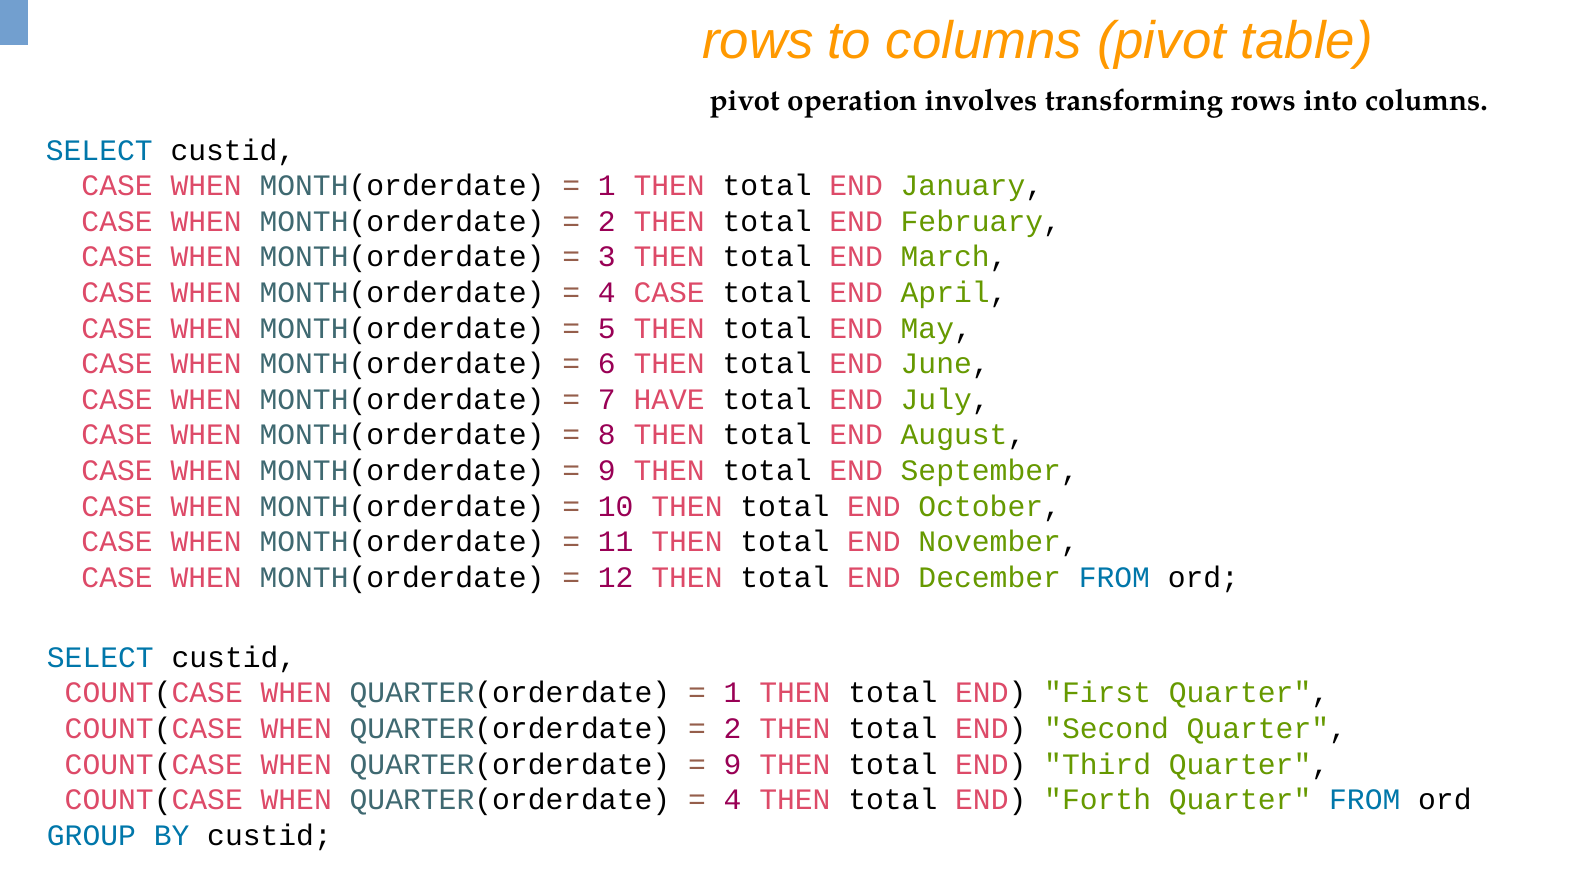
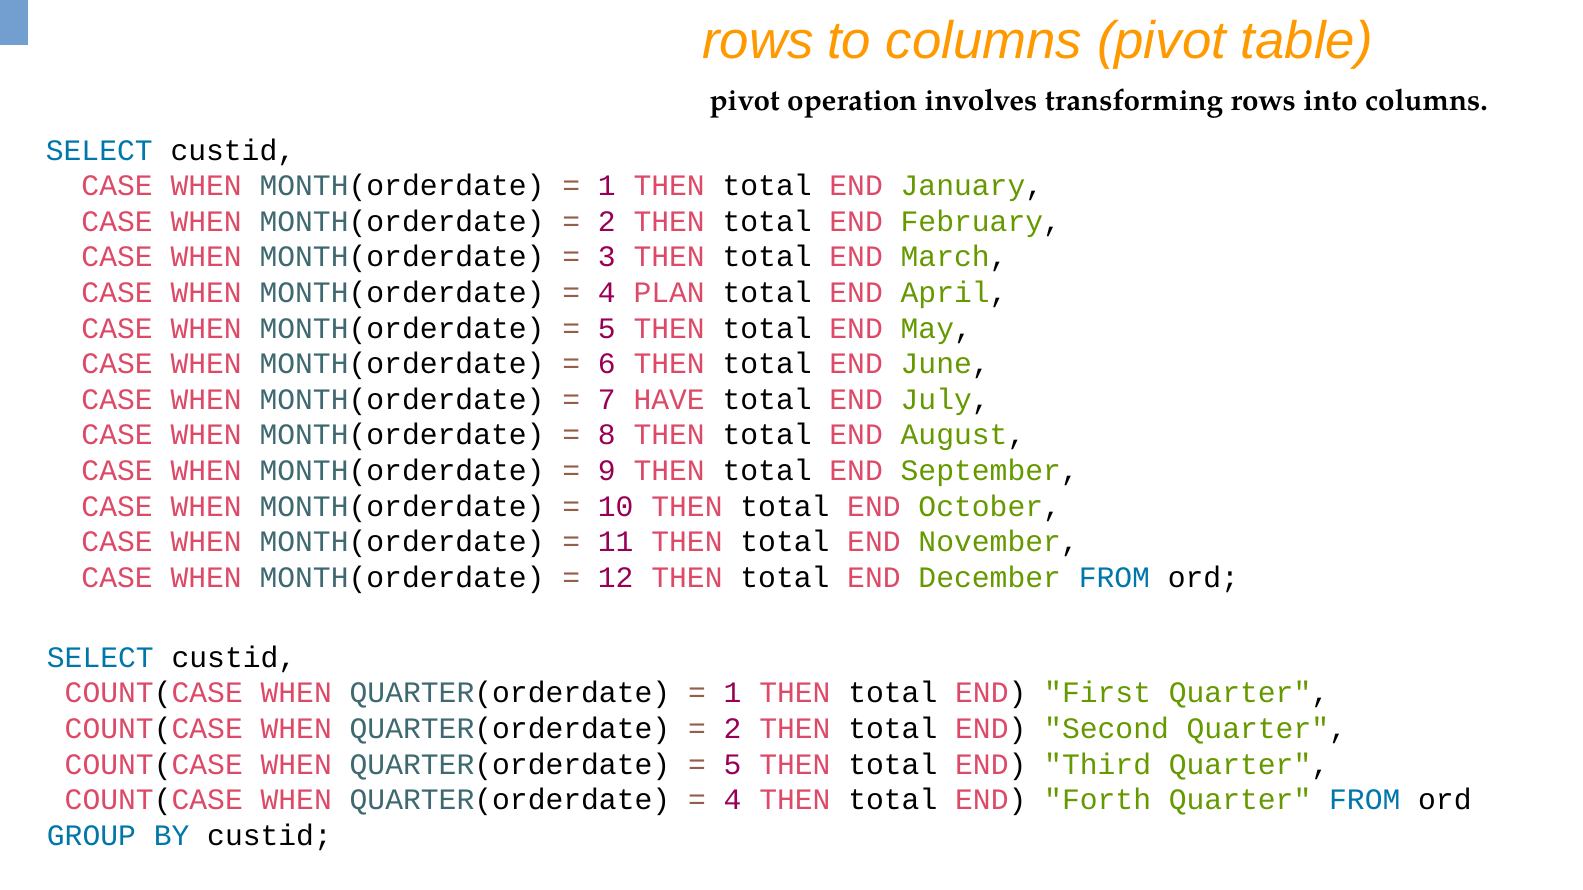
4 CASE: CASE -> PLAN (669, 293)
9: 9 -> 5 (733, 765)
